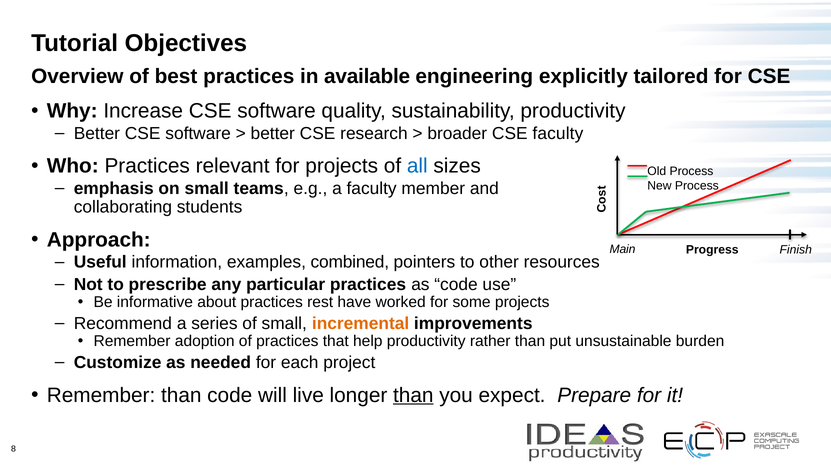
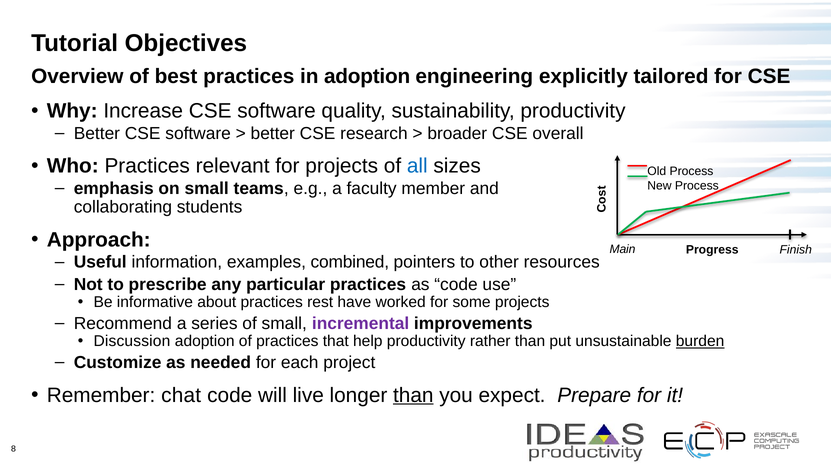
in available: available -> adoption (367, 76)
CSE faculty: faculty -> overall (558, 133)
incremental colour: orange -> purple (361, 323)
Remember: Remember -> Discussion (132, 341)
burden underline: none -> present (700, 341)
Remember than: than -> chat (181, 395)
